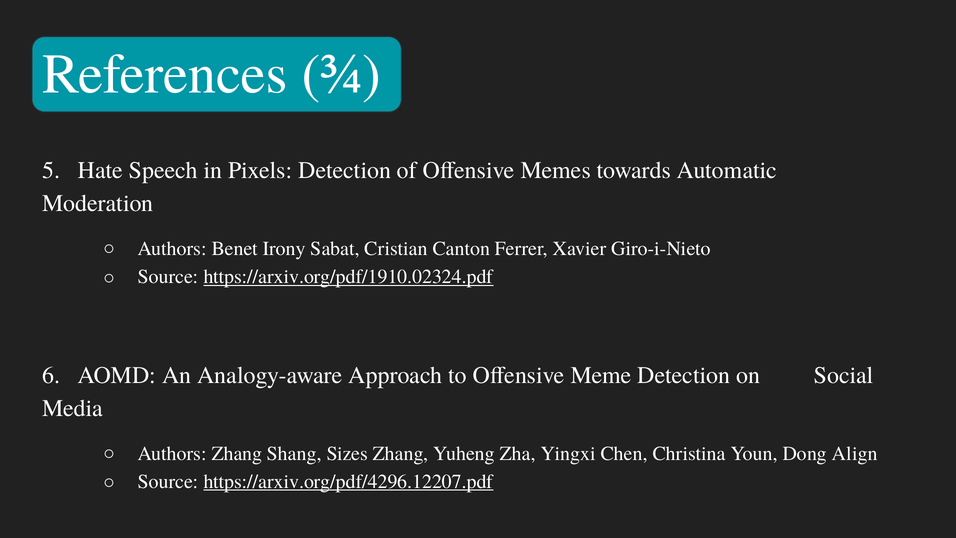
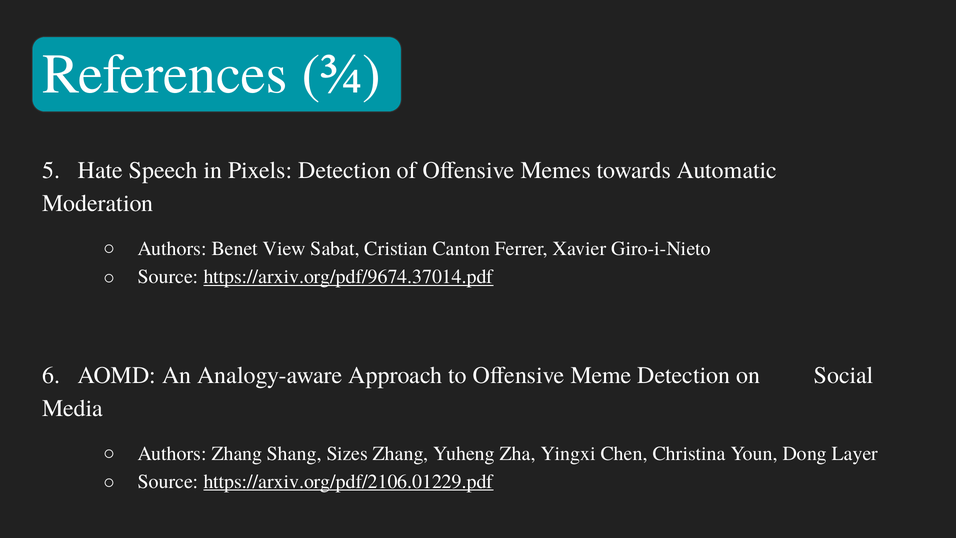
Irony: Irony -> View (284, 249)
https://arxiv.org/pdf/1910.02324.pdf: https://arxiv.org/pdf/1910.02324.pdf -> https://arxiv.org/pdf/9674.37014.pdf (348, 277)
Align: Align -> Layer (855, 453)
https://arxiv.org/pdf/4296.12207.pdf: https://arxiv.org/pdf/4296.12207.pdf -> https://arxiv.org/pdf/2106.01229.pdf (348, 481)
